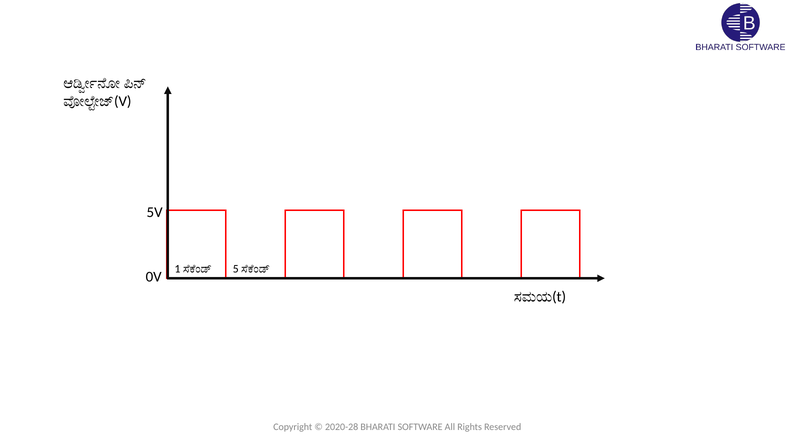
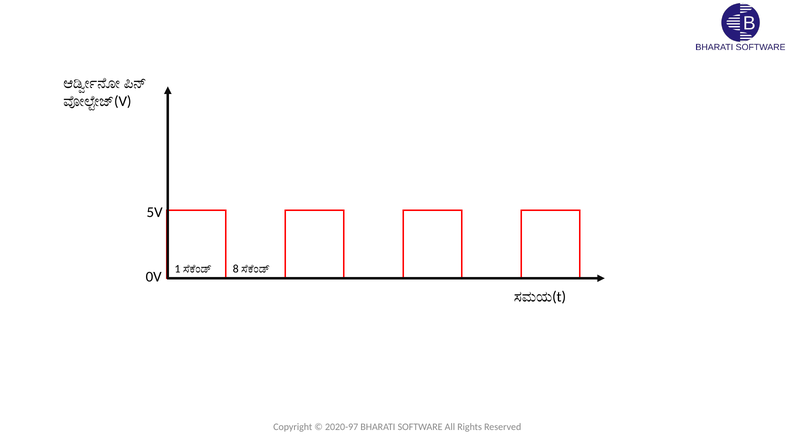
5: 5 -> 8 (236, 269)
2020-28: 2020-28 -> 2020-97 (342, 427)
